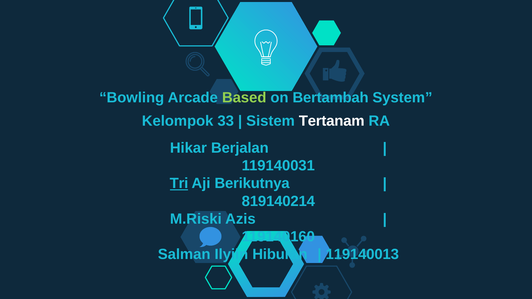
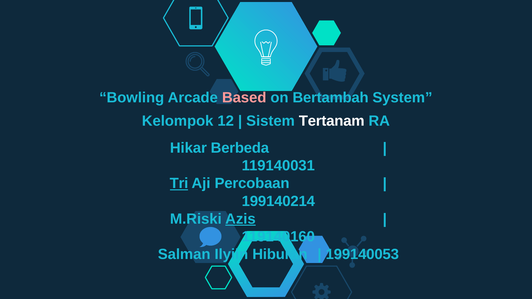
Based colour: light green -> pink (244, 98)
33: 33 -> 12 (226, 121)
Berjalan: Berjalan -> Berbeda (240, 148)
Berikutnya: Berikutnya -> Percobaan (252, 184)
819140214: 819140214 -> 199140214 (278, 201)
Azis underline: none -> present (240, 219)
119140013: 119140013 -> 199140053 (362, 255)
